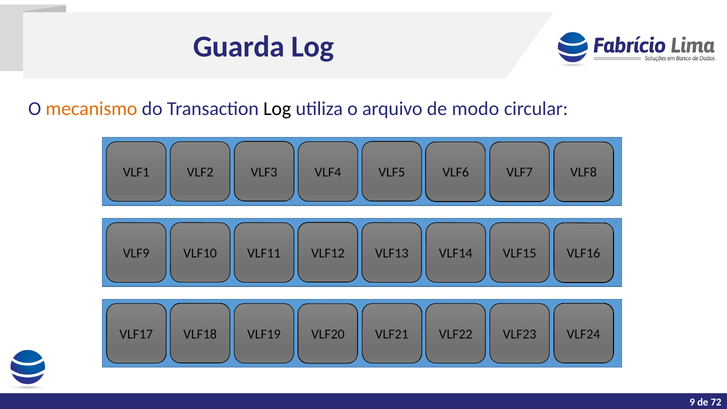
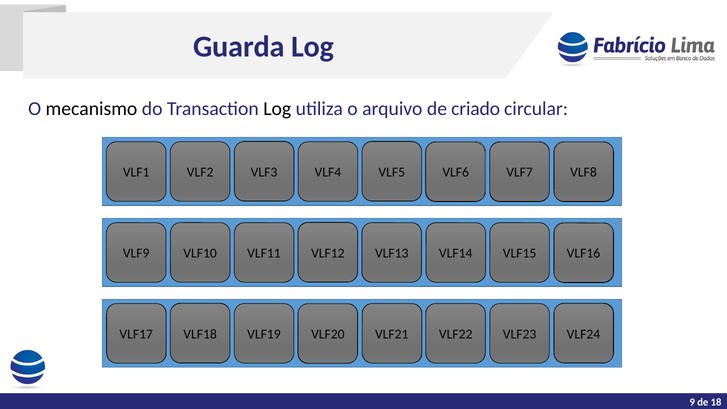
mecanismo colour: orange -> black (91, 109)
modo: modo -> criado (476, 109)
72: 72 -> 18 (716, 402)
